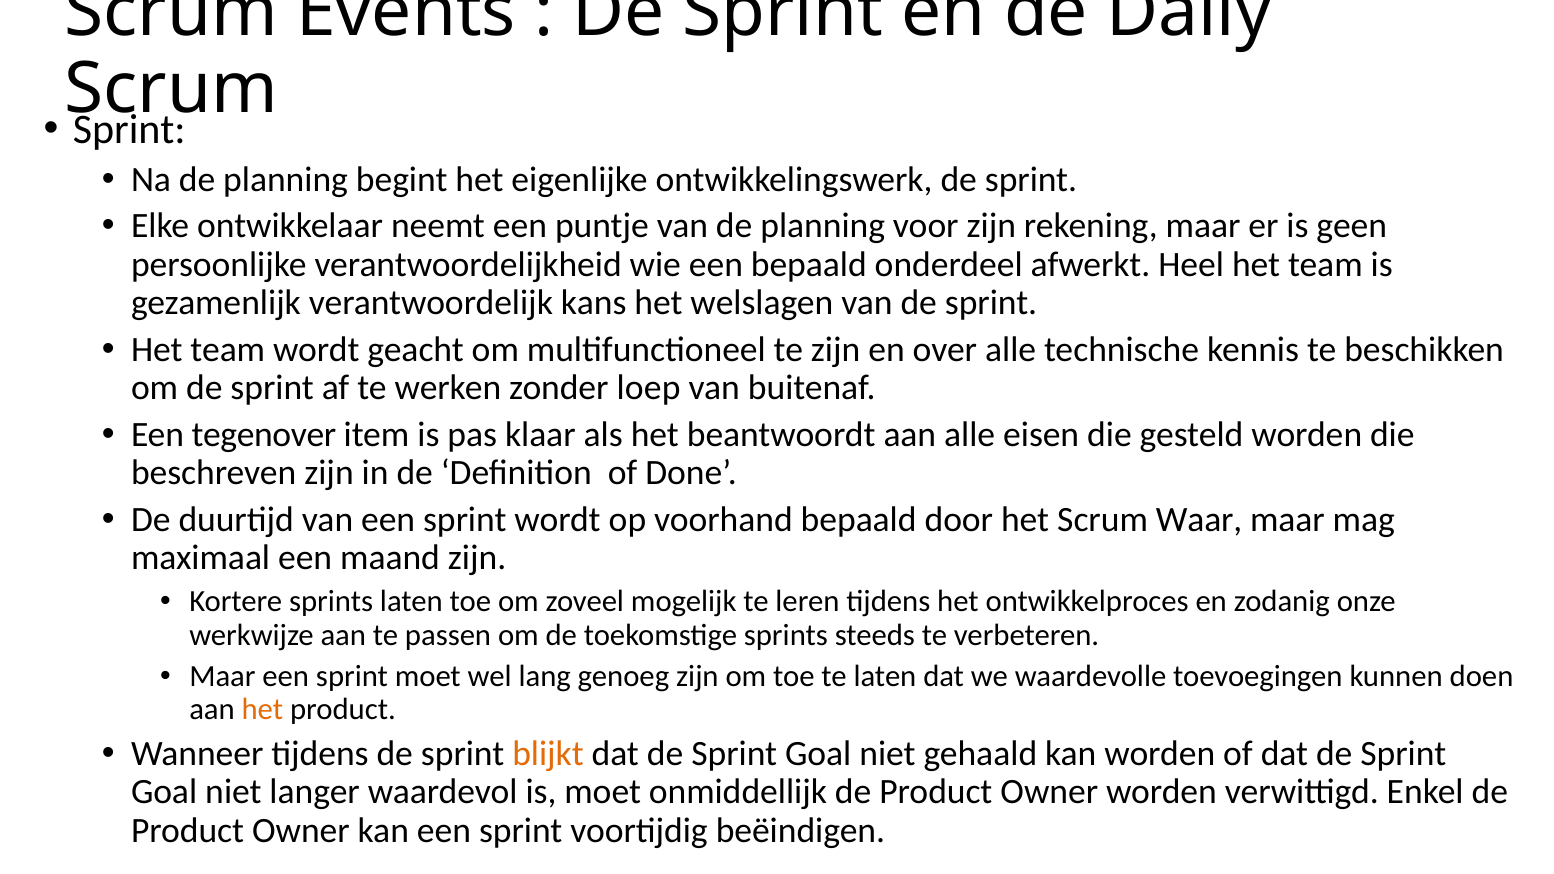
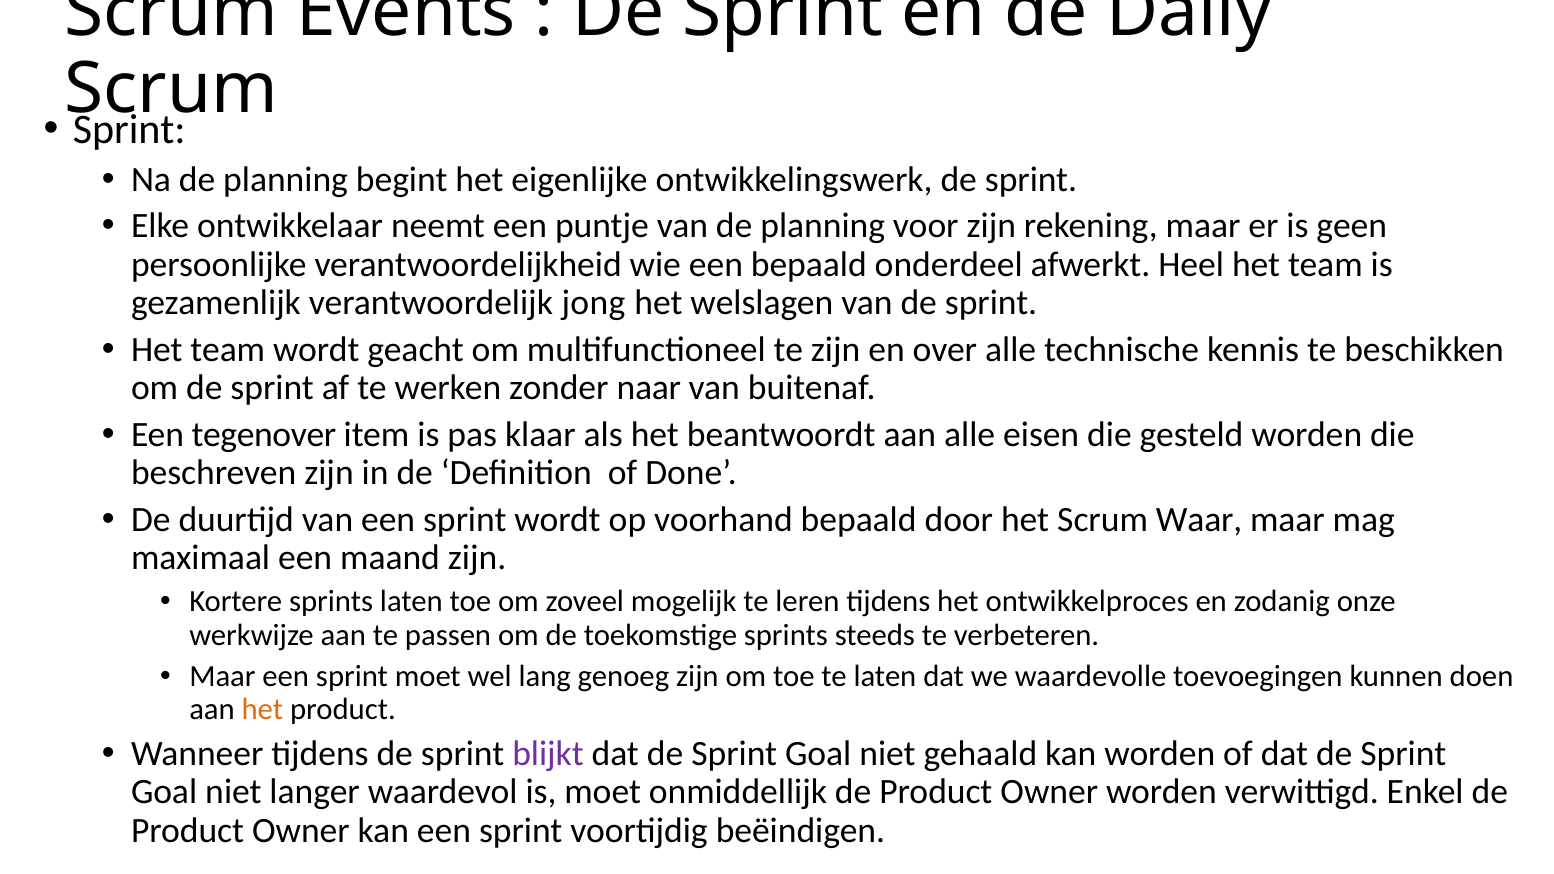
kans: kans -> jong (593, 303)
loep: loep -> naar (649, 388)
blijkt colour: orange -> purple (548, 753)
